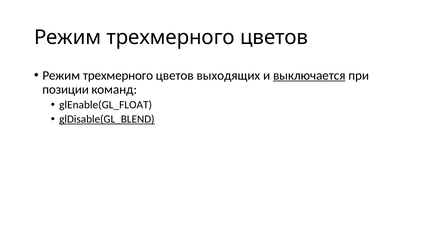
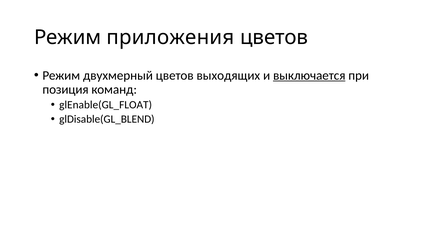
трехмерного: трехмерного -> приложения (170, 38)
трехмерного: трехмерного -> двухмерный (118, 76)
позиции: позиции -> позиция (66, 90)
glDisable(GL_BLEND underline: present -> none (107, 119)
